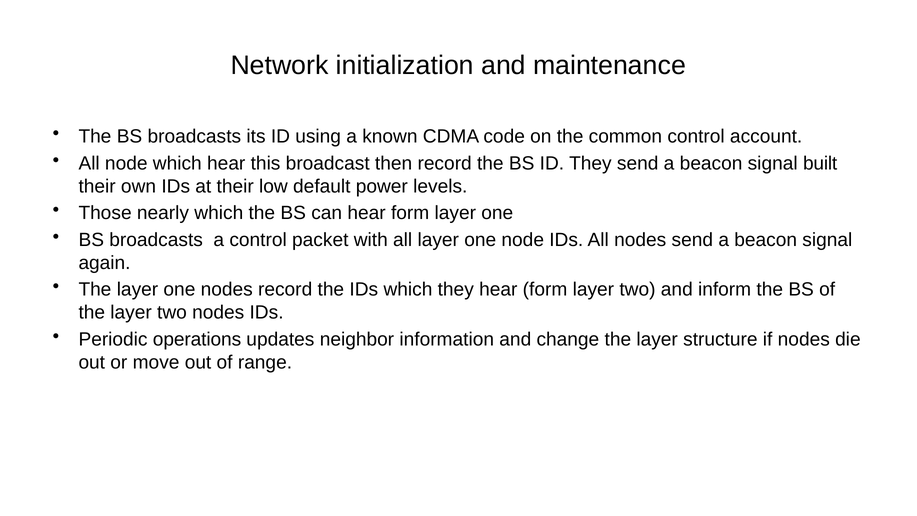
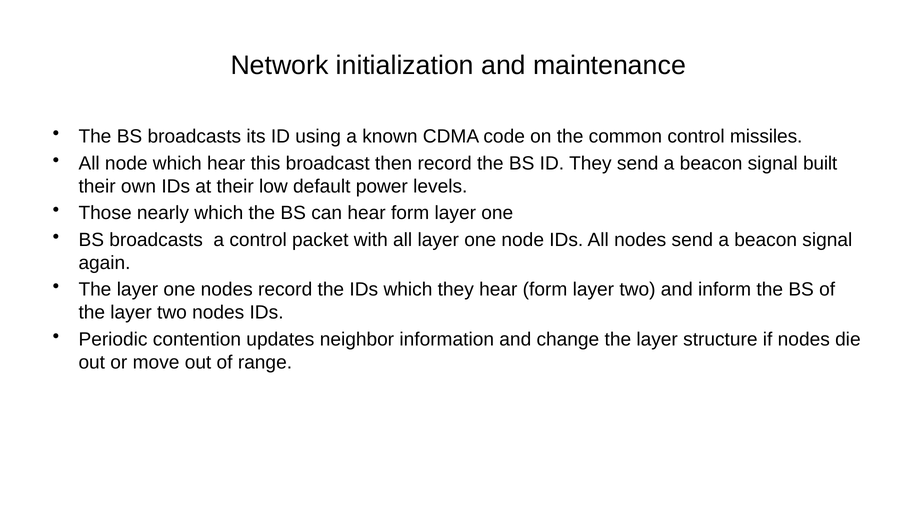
account: account -> missiles (766, 137)
operations: operations -> contention (197, 339)
